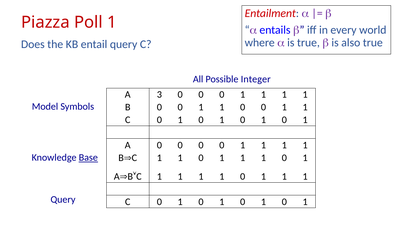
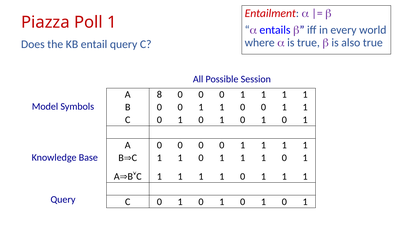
Integer: Integer -> Session (256, 79)
3: 3 -> 8 (159, 95)
Base underline: present -> none (88, 158)
